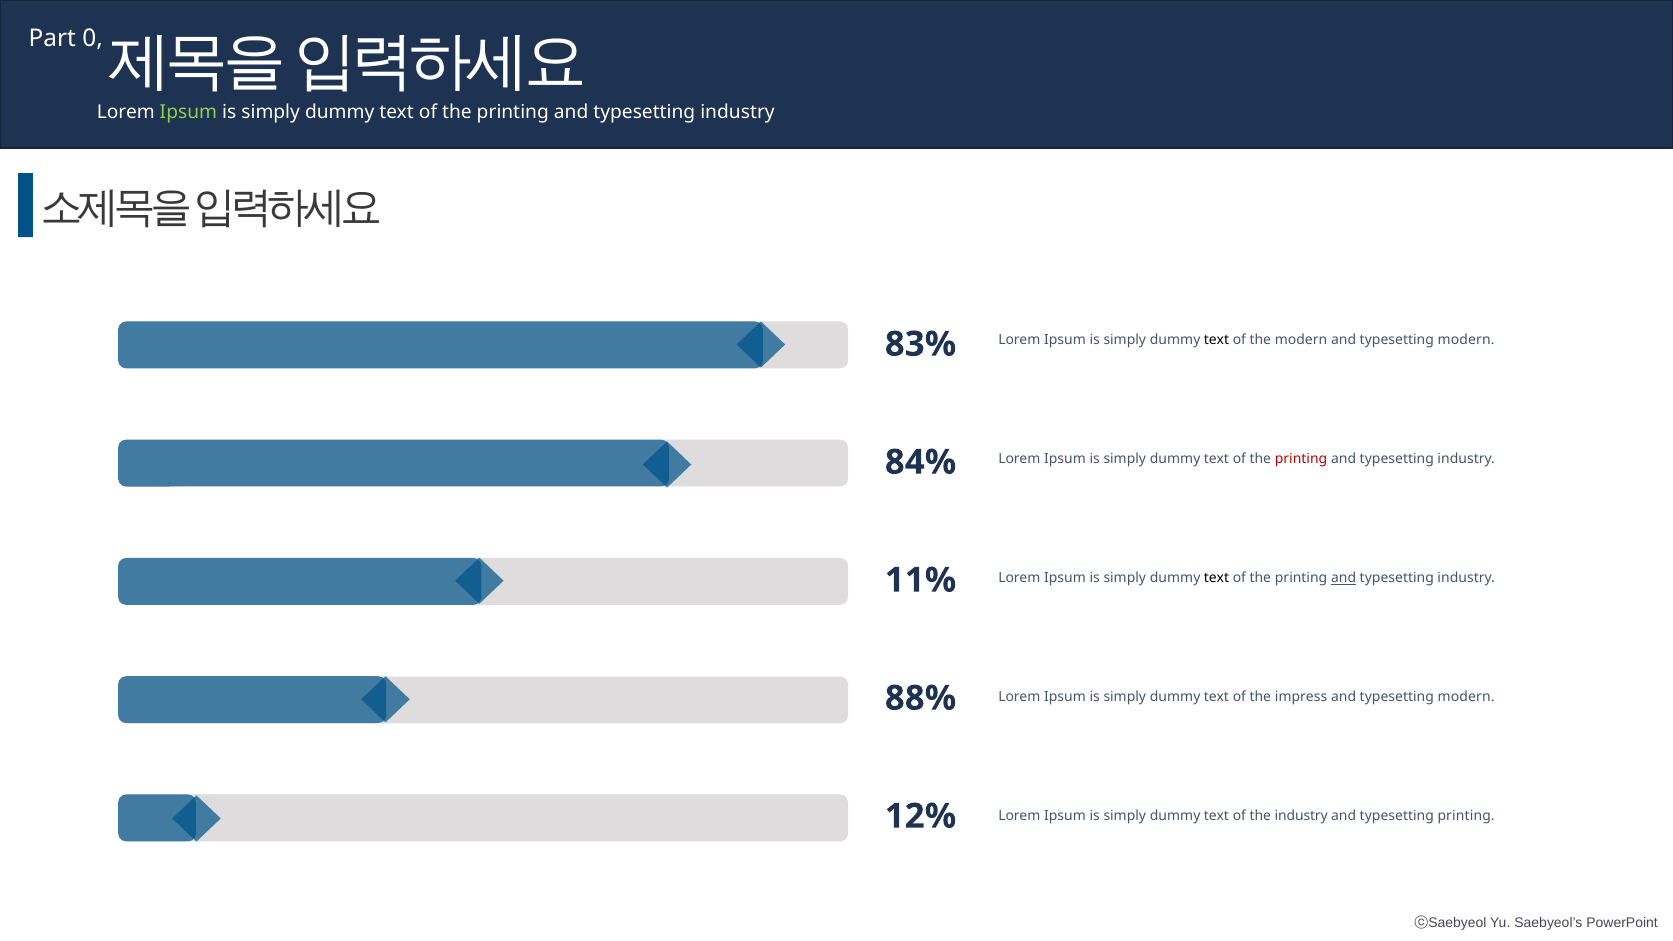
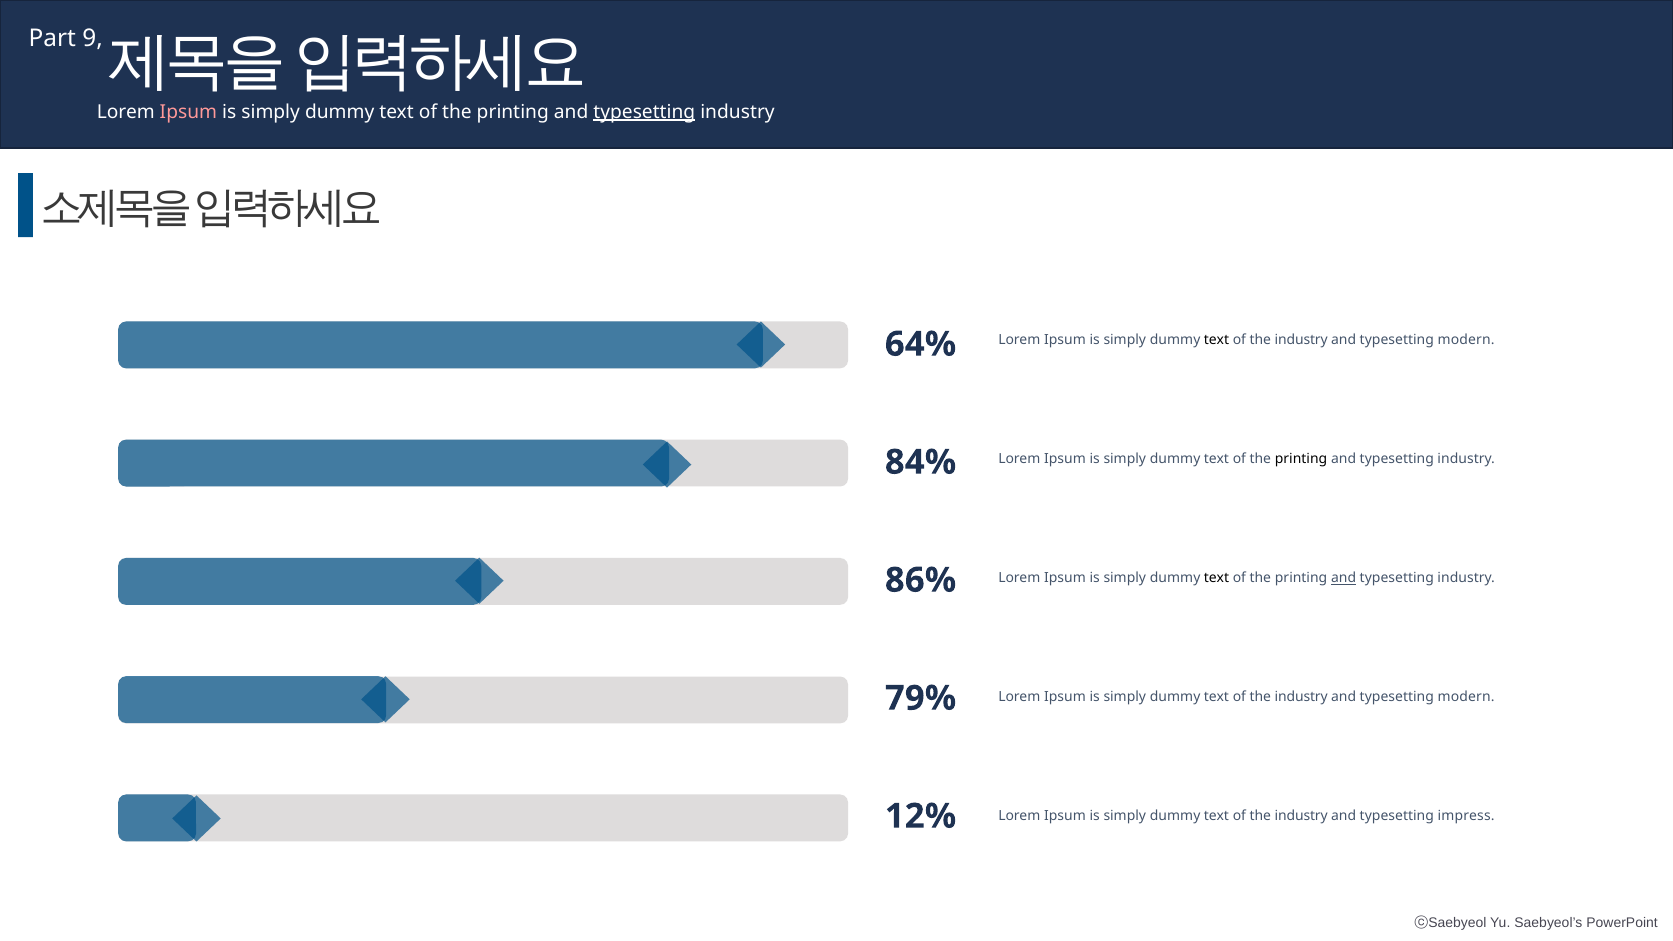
0: 0 -> 9 (93, 39)
Ipsum colour: light green -> pink (188, 112)
typesetting underline: none -> present (644, 112)
83%: 83% -> 64% (921, 344)
modern: modern -> industry (1301, 340)
printing colour: red -> black (1301, 459)
11%: 11% -> 86% (921, 580)
88%: 88% -> 79% (921, 698)
impress: impress -> industry (1301, 697)
typesetting printing: printing -> impress (1466, 816)
